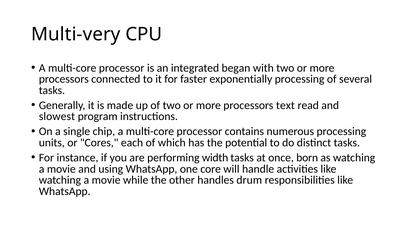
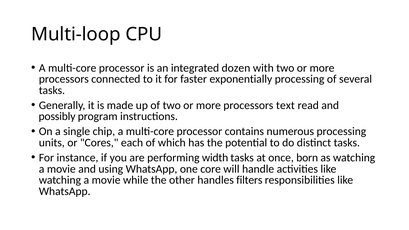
Multi-very: Multi-very -> Multi-loop (76, 34)
began: began -> dozen (236, 68)
slowest: slowest -> possibly (57, 117)
drum: drum -> filters (249, 180)
